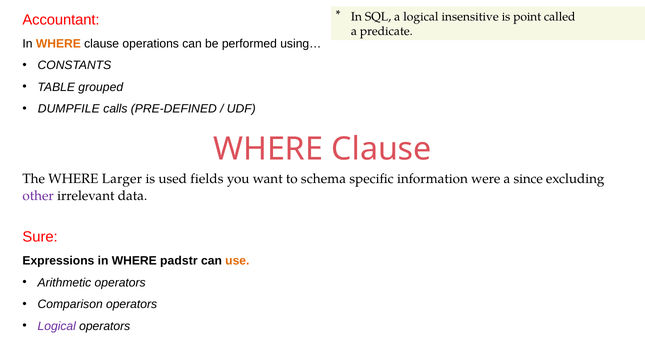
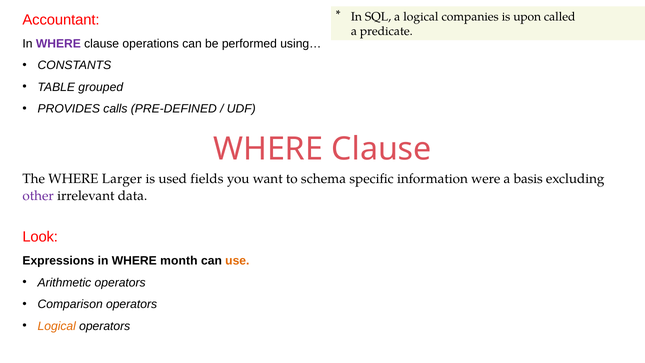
insensitive: insensitive -> companies (470, 17)
point: point -> upon (527, 17)
WHERE colour: orange -> purple (58, 44)
DUMPFILE: DUMPFILE -> PROVIDES (69, 109)
since: since -> basis (528, 179)
Sure: Sure -> Look (40, 237)
padstr: padstr -> month (179, 261)
Logical colour: purple -> orange (57, 326)
